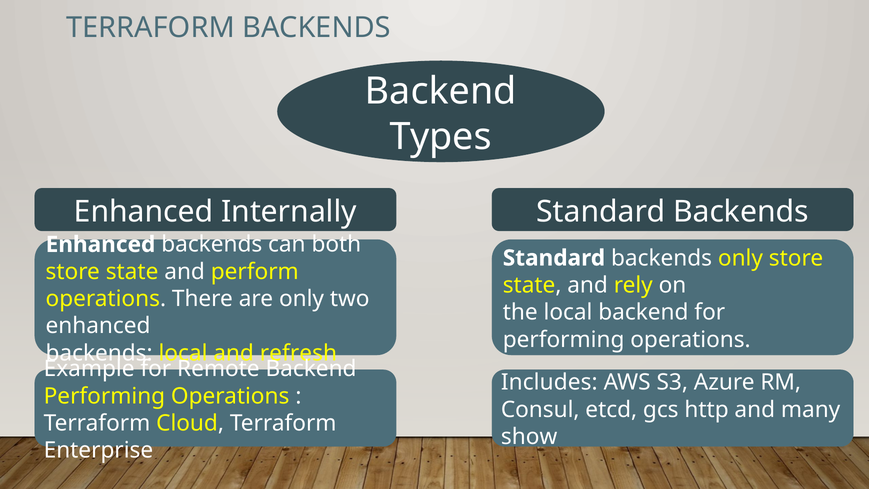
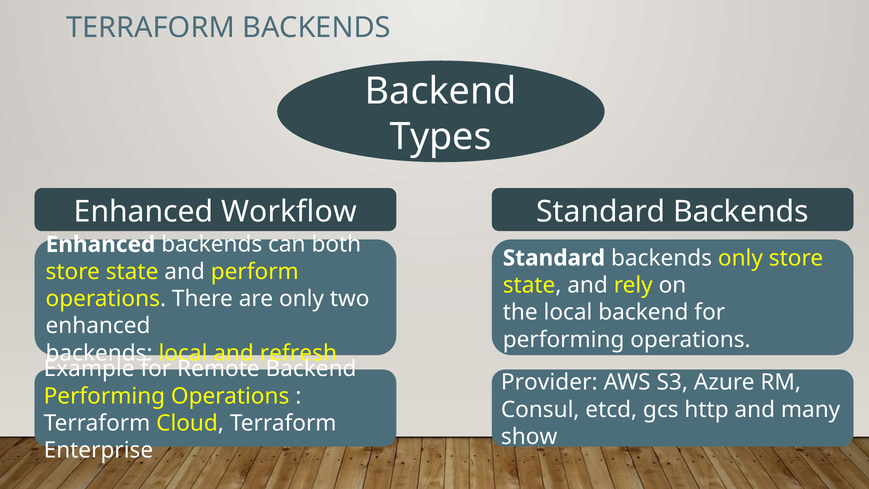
Internally: Internally -> Workflow (289, 212)
Includes: Includes -> Provider (549, 382)
